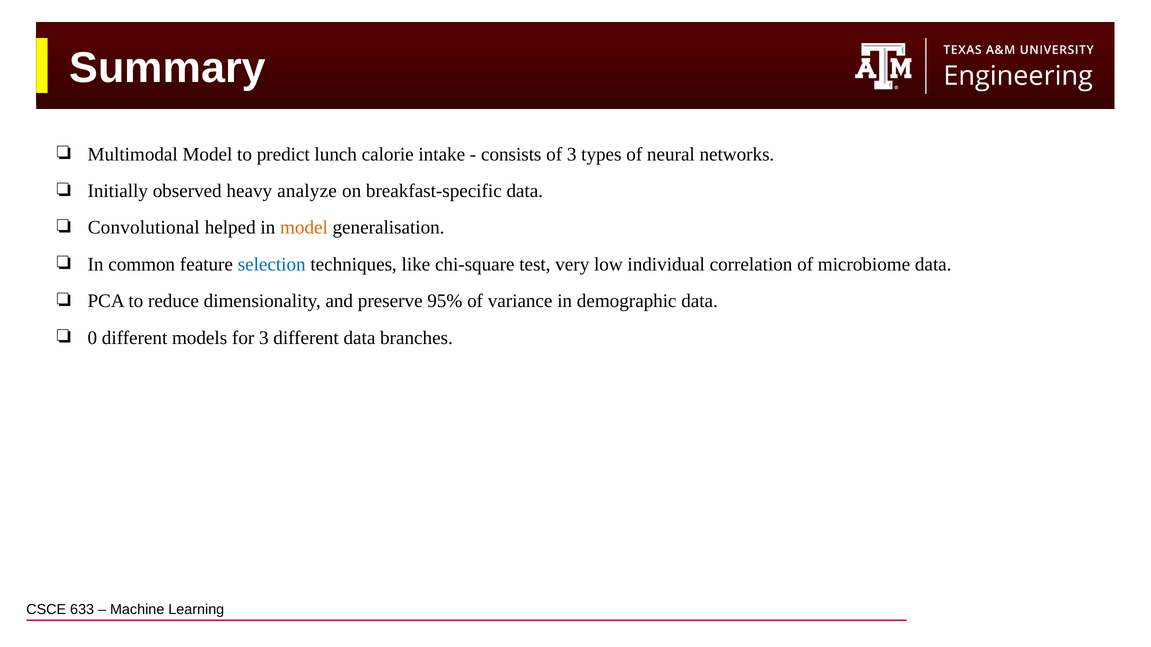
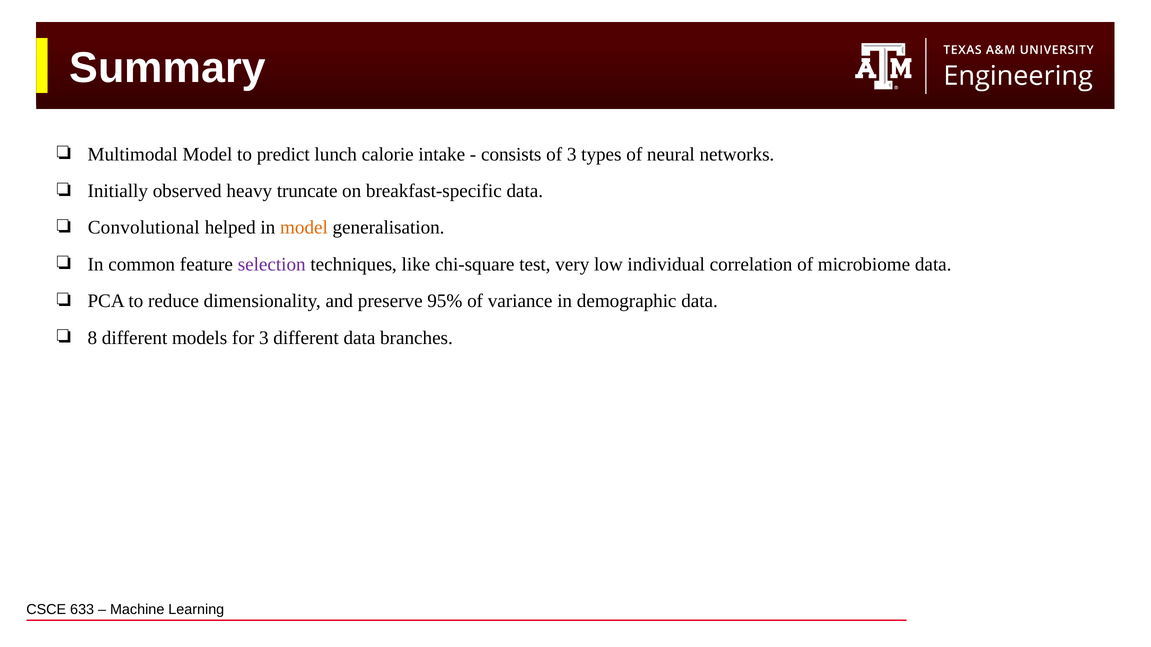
analyze: analyze -> truncate (307, 191)
selection colour: blue -> purple (272, 265)
0: 0 -> 8 (92, 338)
